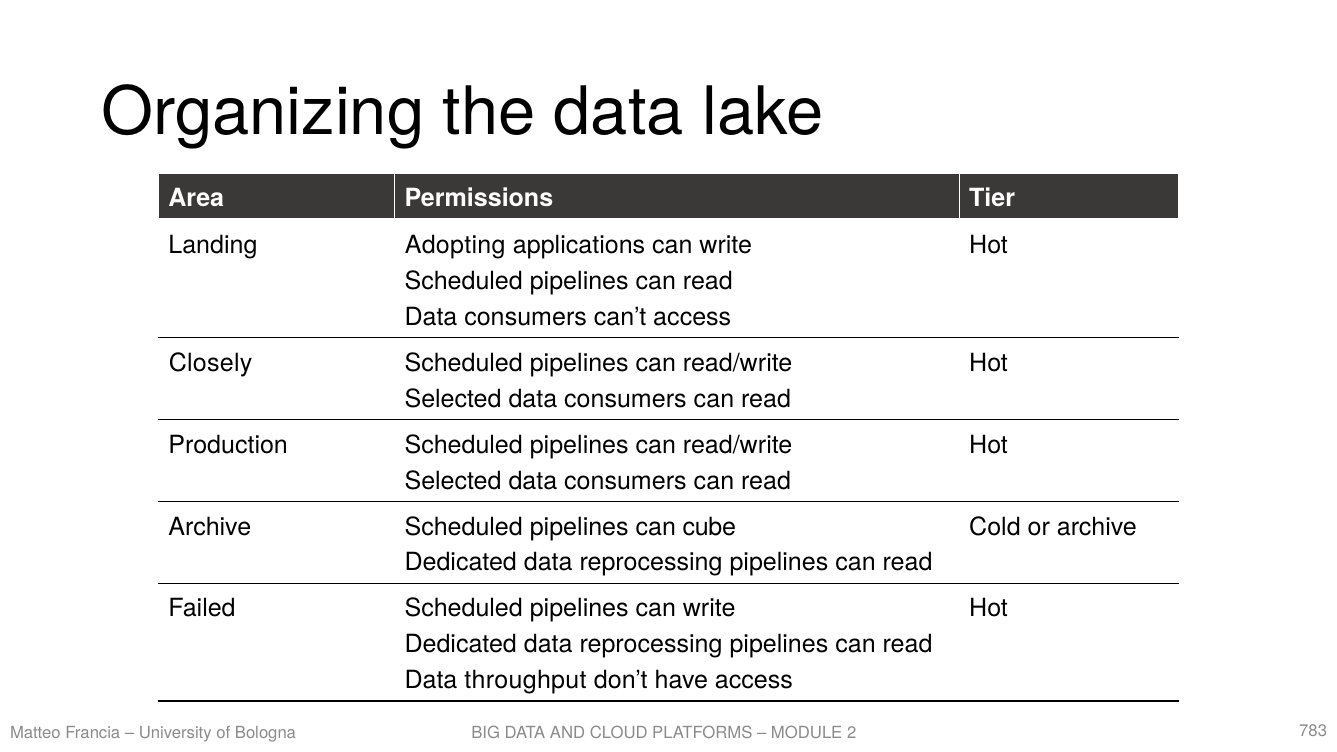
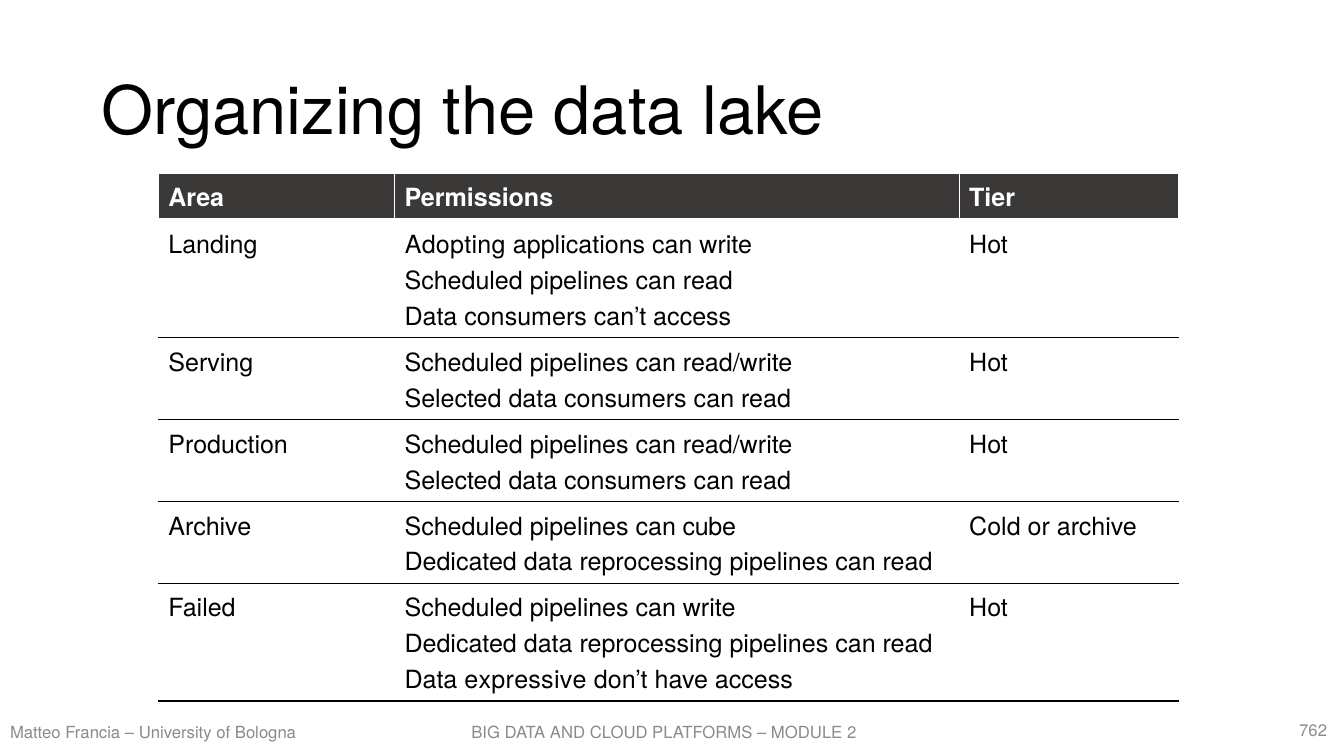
Closely: Closely -> Serving (211, 363)
throughput: throughput -> expressive (526, 681)
783: 783 -> 762 (1313, 731)
